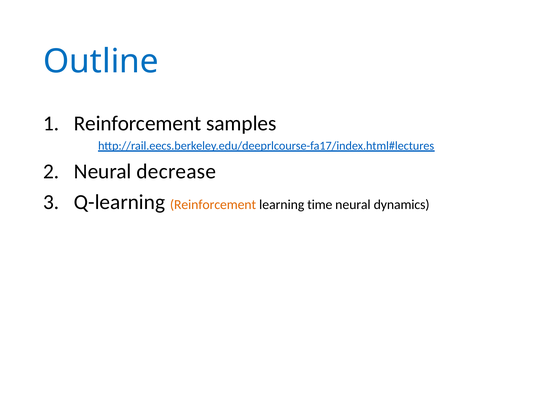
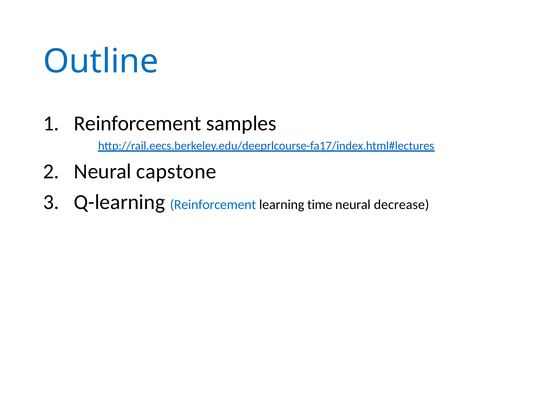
decrease: decrease -> capstone (176, 171)
Reinforcement colour: orange -> blue (213, 205)
dynamics: dynamics -> decrease (402, 205)
